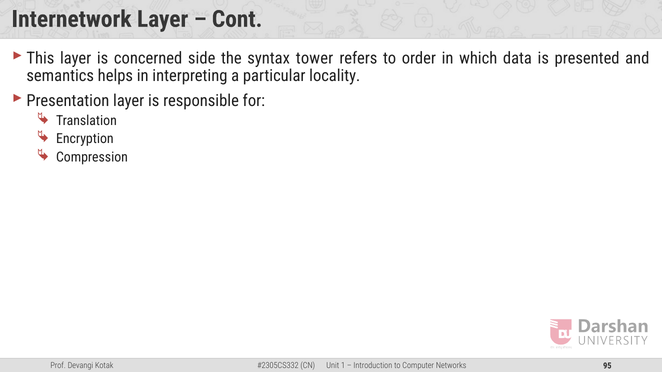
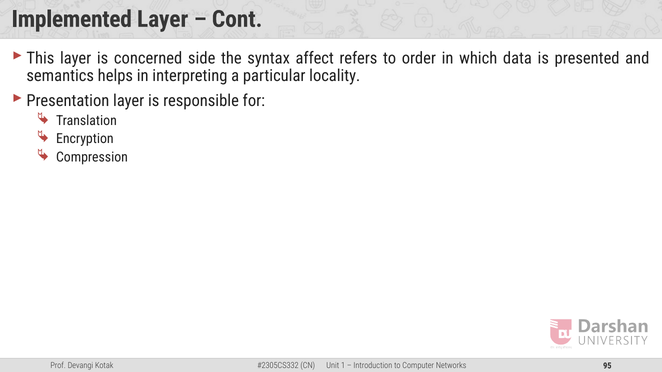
Internetwork: Internetwork -> Implemented (72, 19)
tower: tower -> affect (315, 58)
